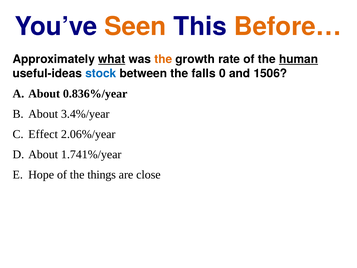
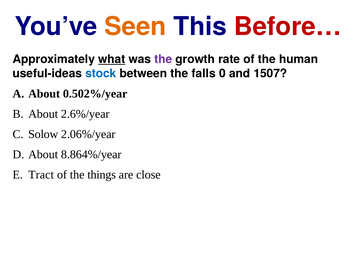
Before… colour: orange -> red (288, 27)
the colour: orange -> purple (163, 59)
human underline: present -> none (299, 59)
1506: 1506 -> 1507 (270, 73)
0.836%/year: 0.836%/year -> 0.502%/year (95, 94)
3.4%/year: 3.4%/year -> 2.6%/year (85, 114)
Effect: Effect -> Solow (43, 134)
1.741%/year: 1.741%/year -> 8.864%/year (91, 154)
Hope: Hope -> Tract (41, 175)
